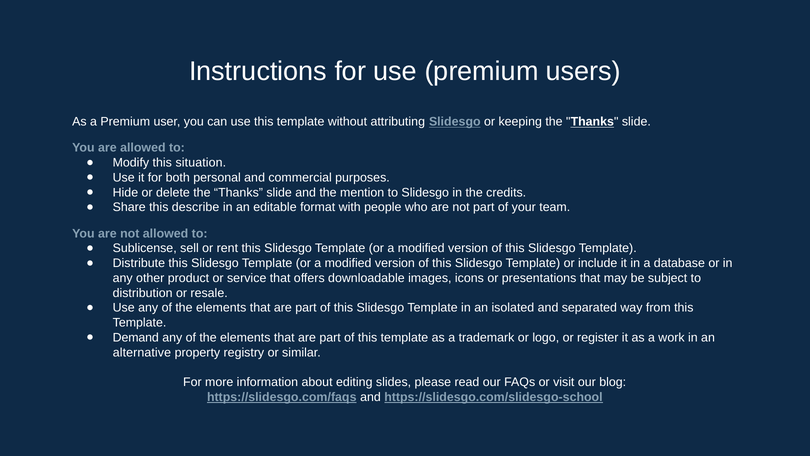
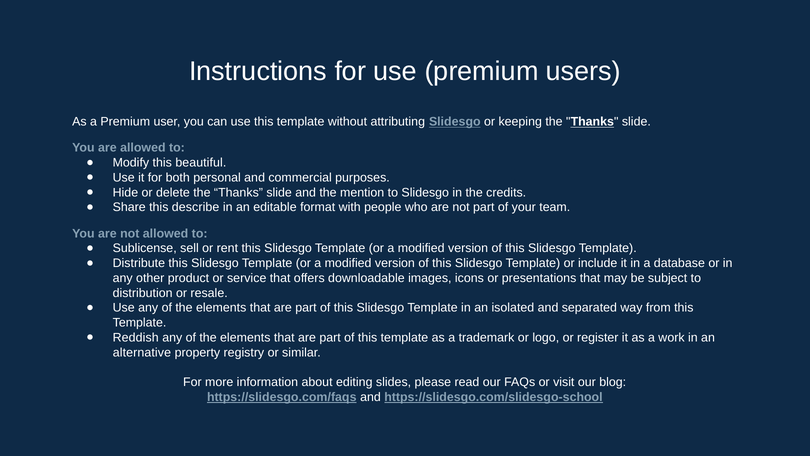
situation: situation -> beautiful (201, 163)
Demand: Demand -> Reddish (136, 337)
